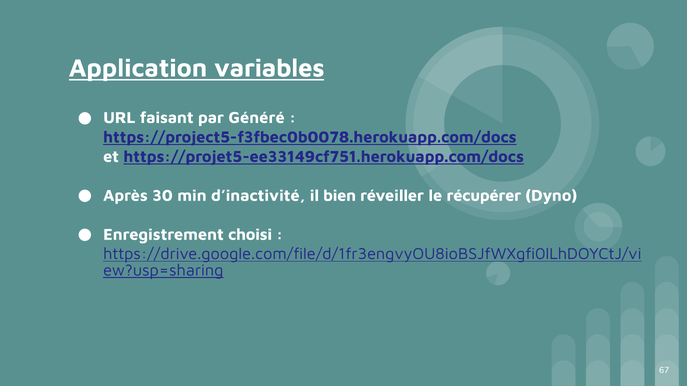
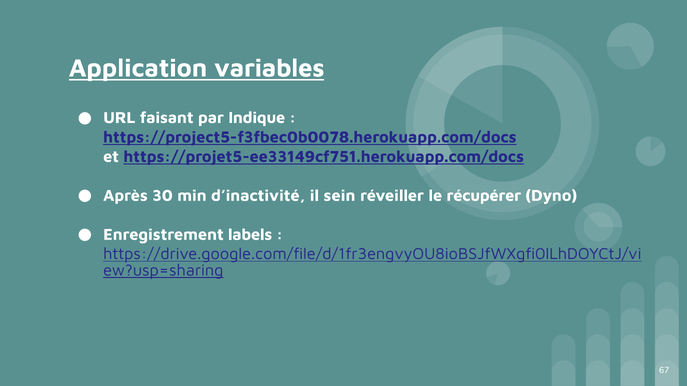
Généré: Généré -> Indique (257, 118)
bien: bien -> sein (339, 196)
choisi: choisi -> labels (250, 235)
